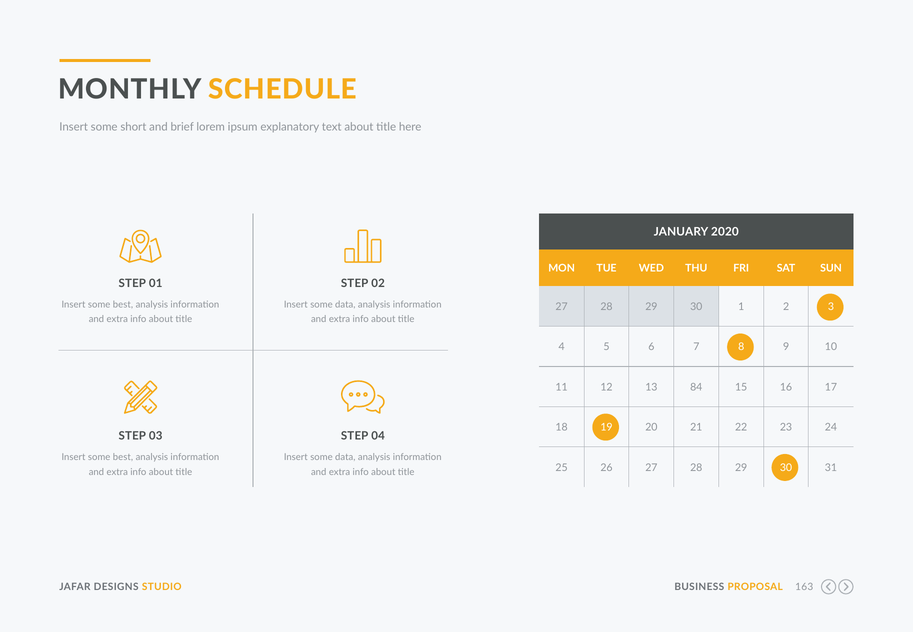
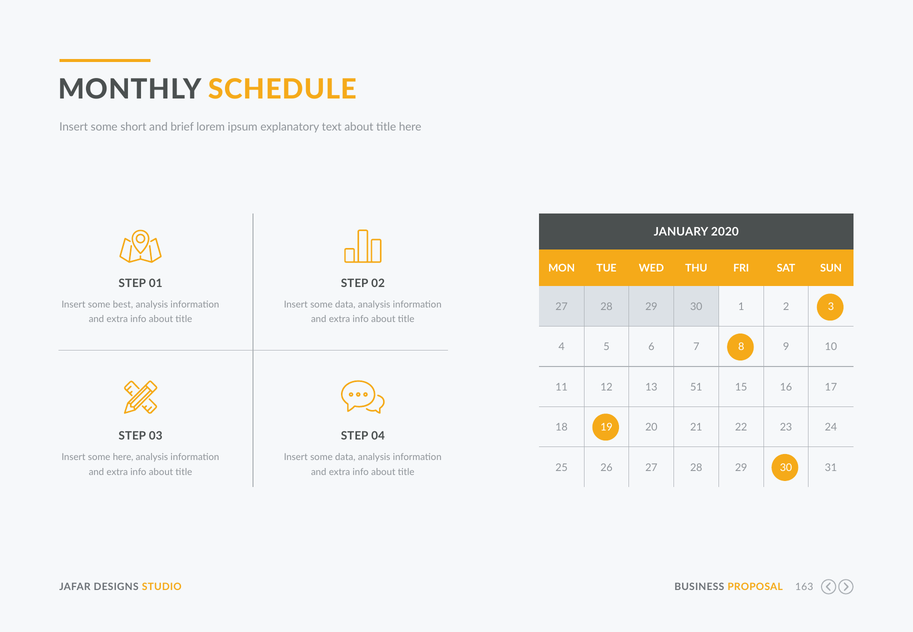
84: 84 -> 51 (696, 387)
best: best -> here (123, 457)
